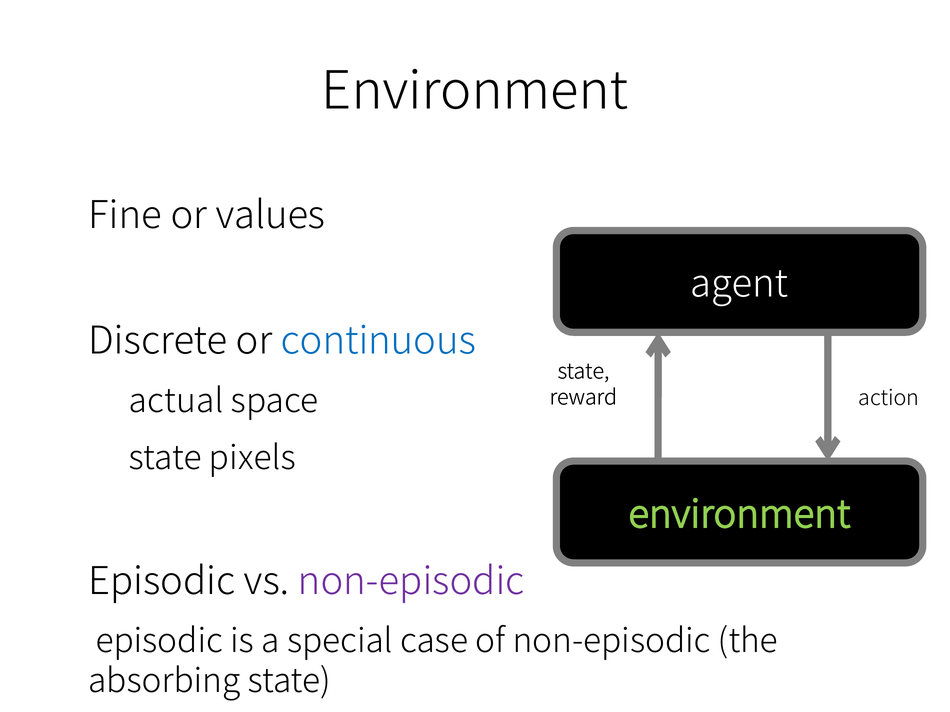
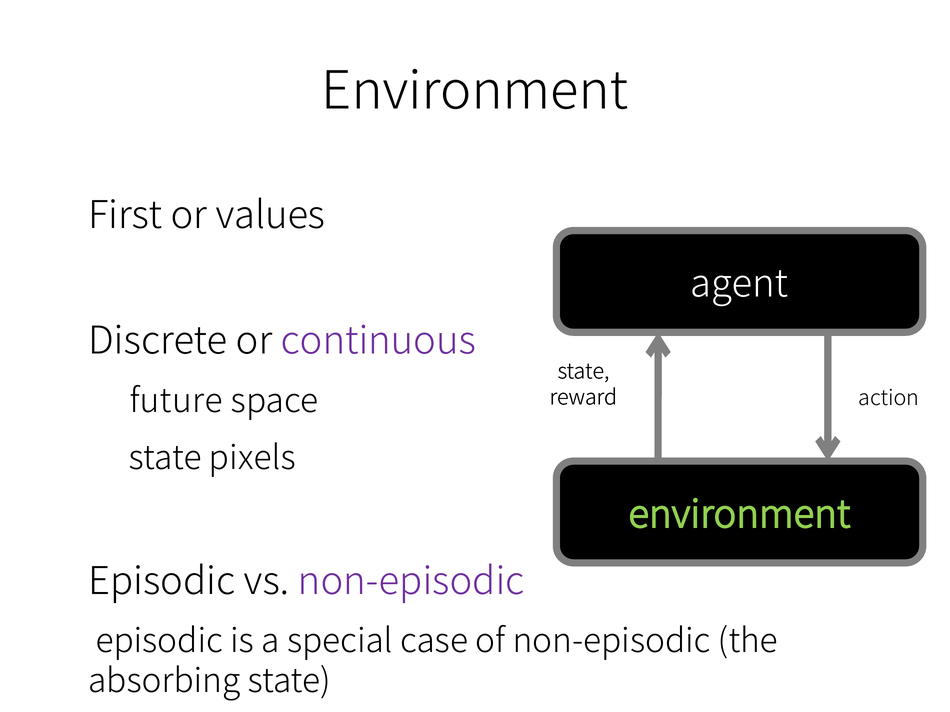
Fine: Fine -> First (125, 216)
continuous colour: blue -> purple (378, 342)
actual: actual -> future (176, 401)
